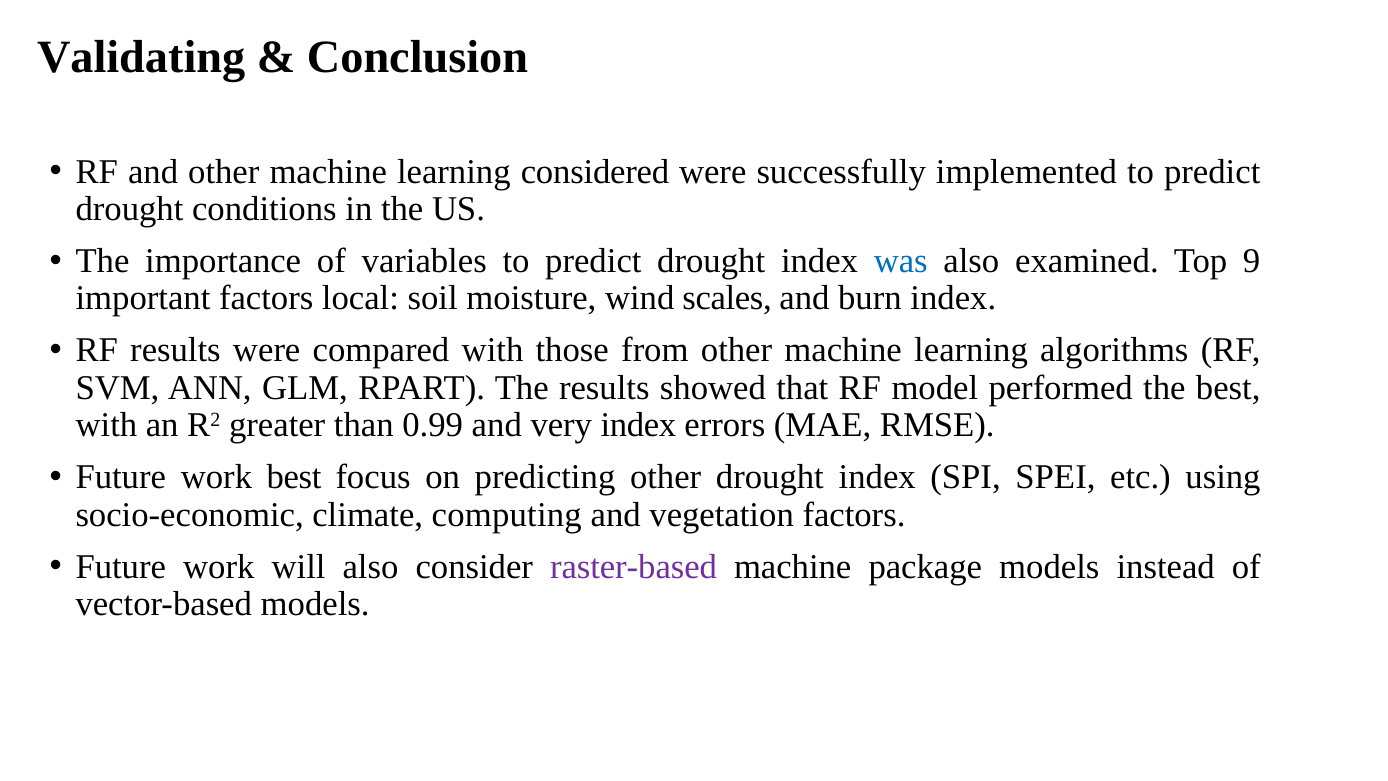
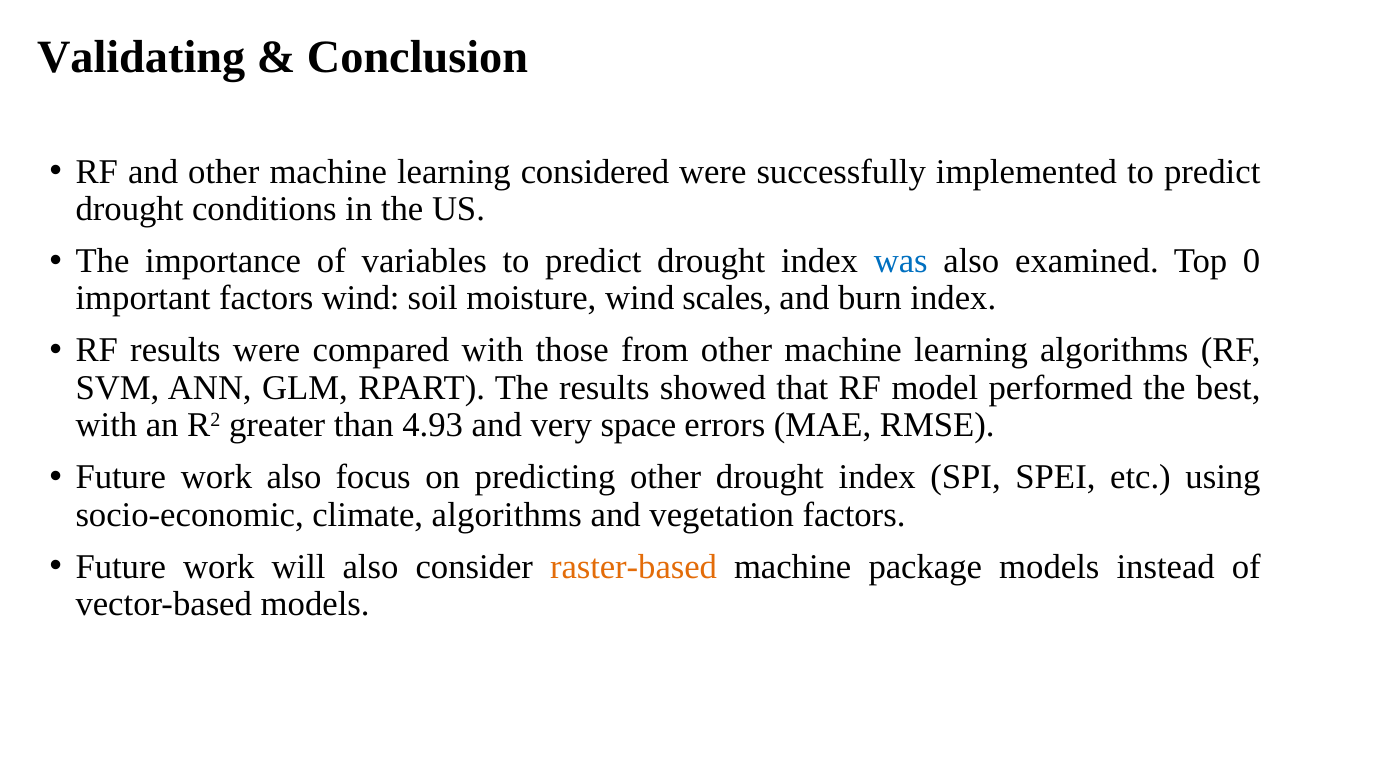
9: 9 -> 0 (1252, 261)
factors local: local -> wind (361, 298)
0.99: 0.99 -> 4.93 (433, 425)
very index: index -> space (638, 425)
work best: best -> also (294, 477)
climate computing: computing -> algorithms (507, 515)
raster-based colour: purple -> orange (634, 566)
